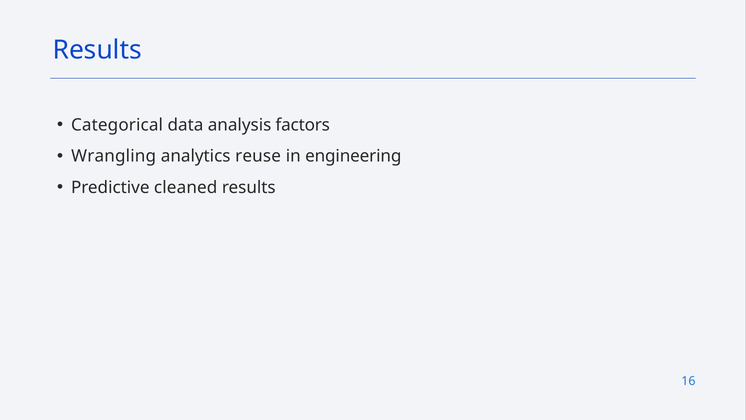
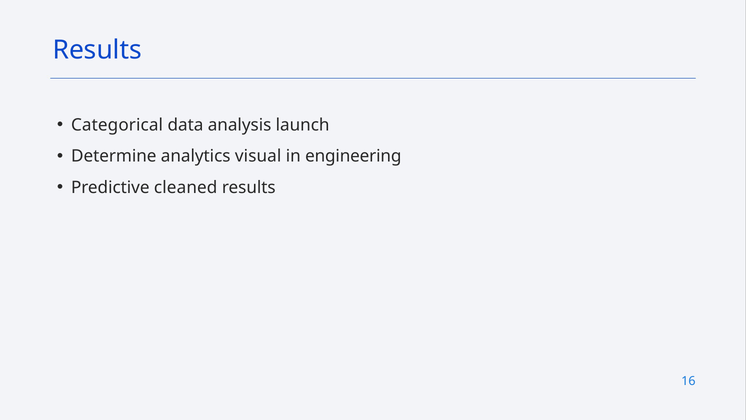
factors: factors -> launch (303, 125)
Wrangling: Wrangling -> Determine (114, 156)
reuse: reuse -> visual (258, 156)
